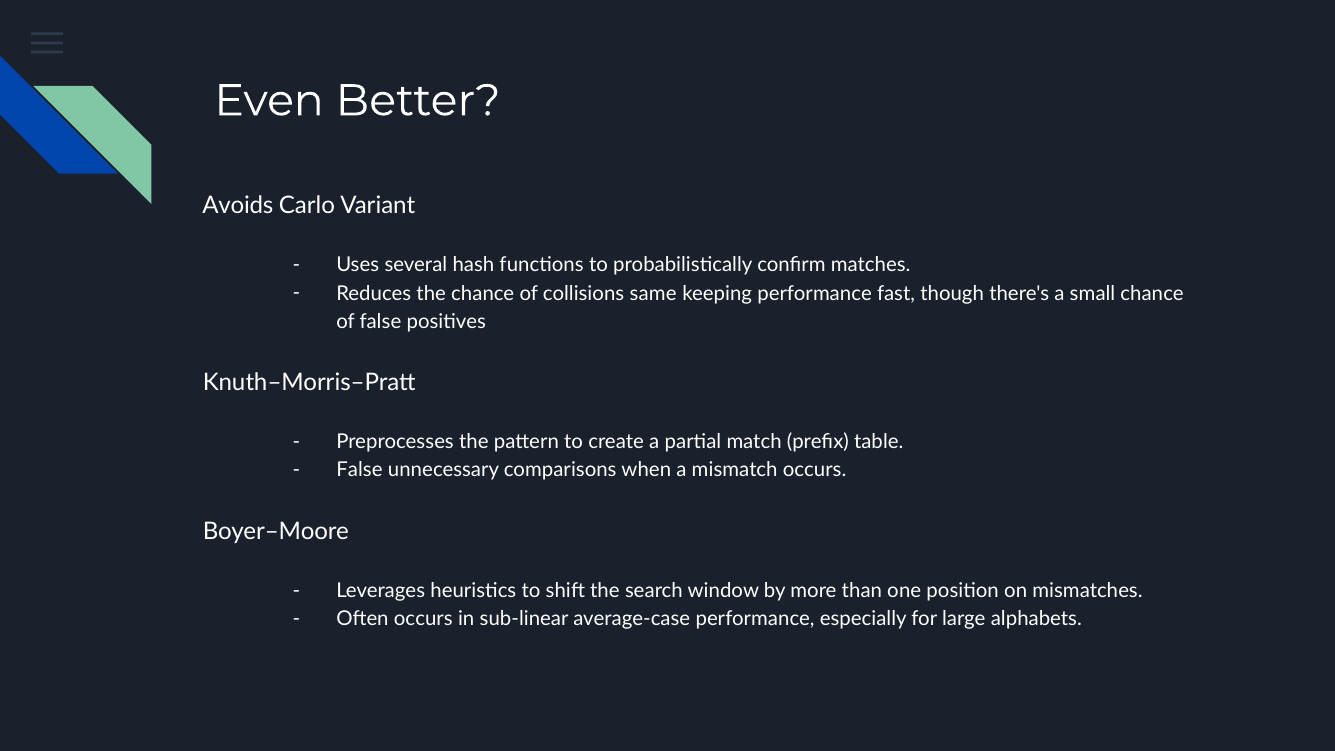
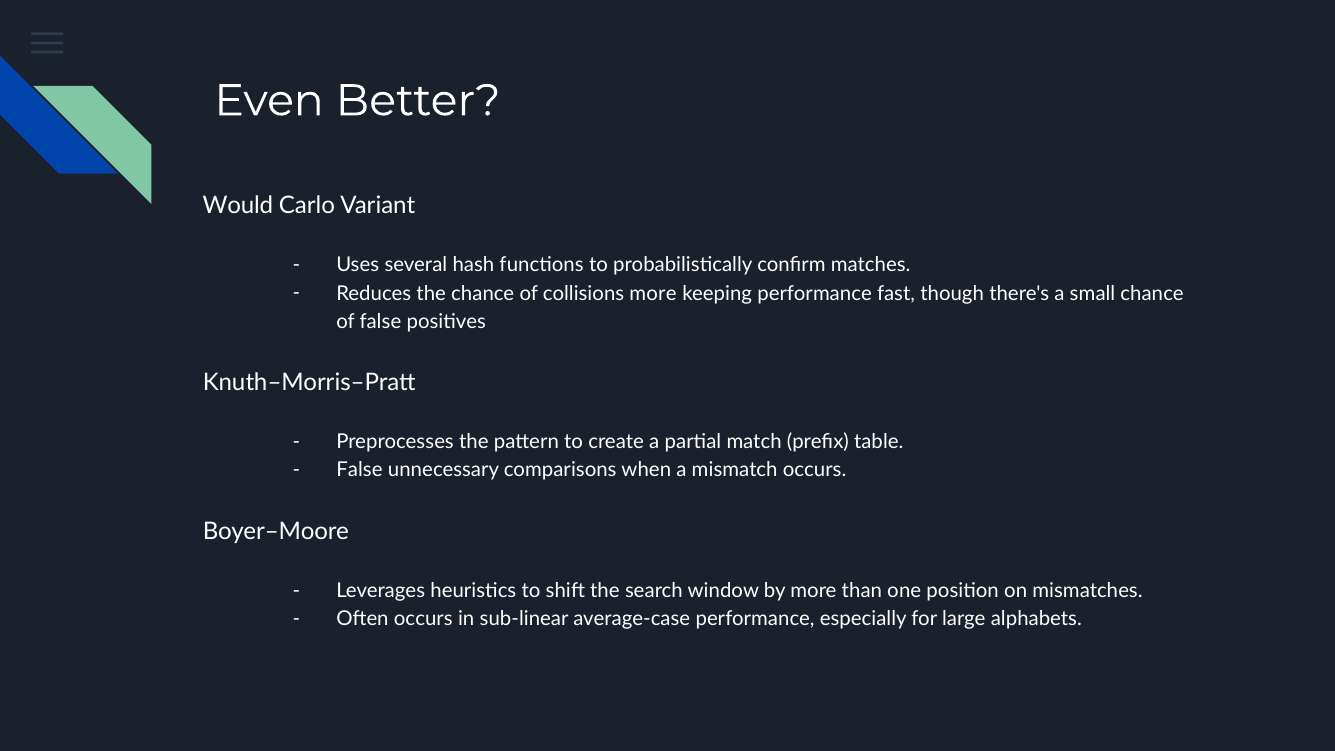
Avoids: Avoids -> Would (238, 205)
collisions same: same -> more (653, 293)
